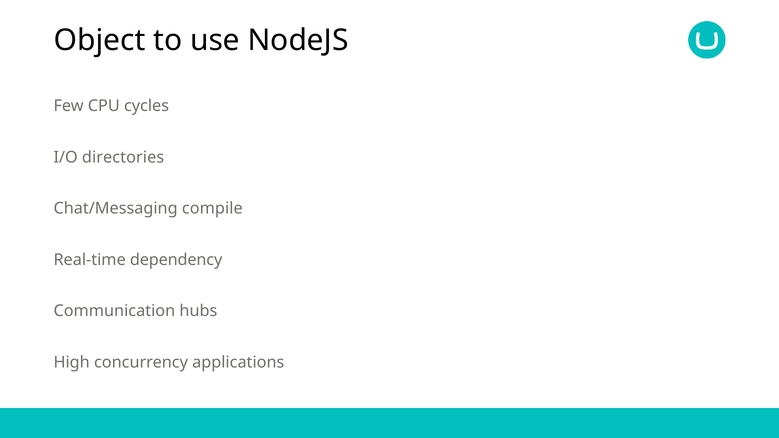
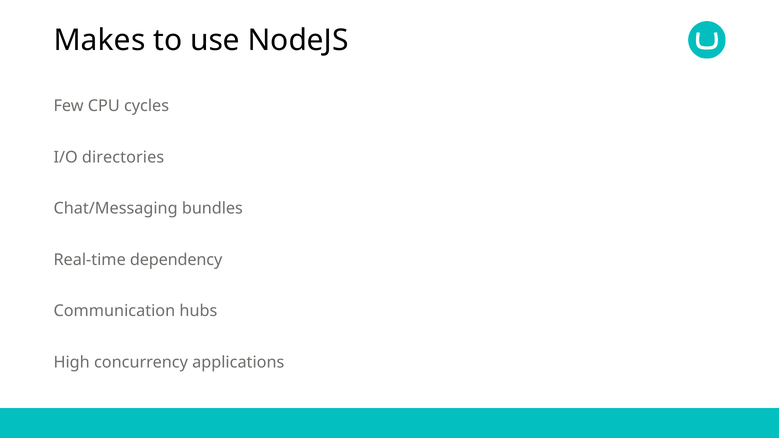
Object: Object -> Makes (99, 40)
compile: compile -> bundles (212, 209)
